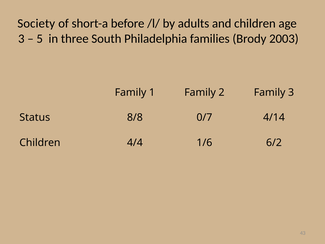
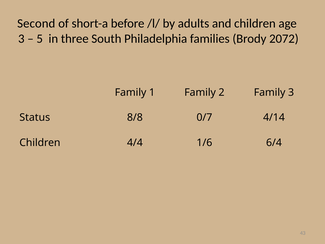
Society: Society -> Second (36, 23)
2003: 2003 -> 2072 (284, 39)
6/2: 6/2 -> 6/4 (274, 142)
